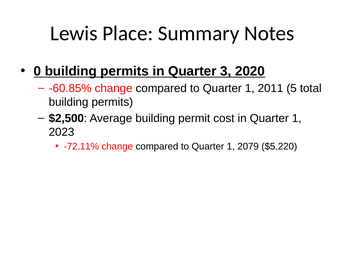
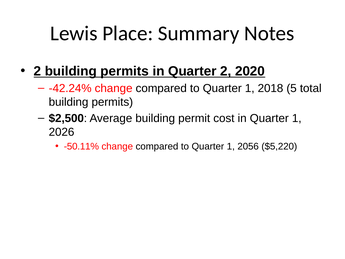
0: 0 -> 2 (37, 71)
Quarter 3: 3 -> 2 (226, 71)
-60.85%: -60.85% -> -42.24% (70, 88)
2011: 2011 -> 2018 (270, 88)
2023: 2023 -> 2026 (62, 132)
-72.11%: -72.11% -> -50.11% (81, 146)
2079: 2079 -> 2056 (248, 146)
